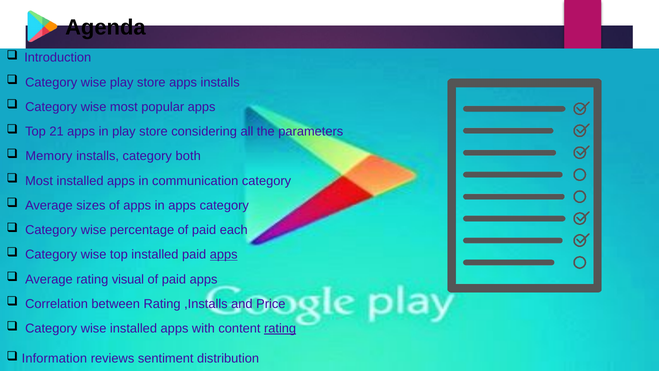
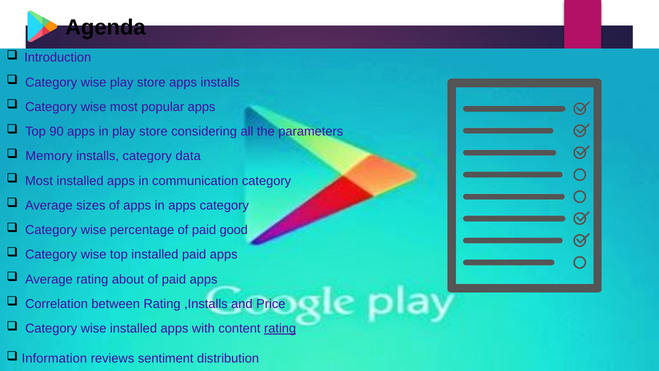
21: 21 -> 90 (57, 131)
both: both -> data (188, 156)
each: each -> good (234, 230)
apps underline: present -> none (224, 254)
visual: visual -> about (128, 279)
